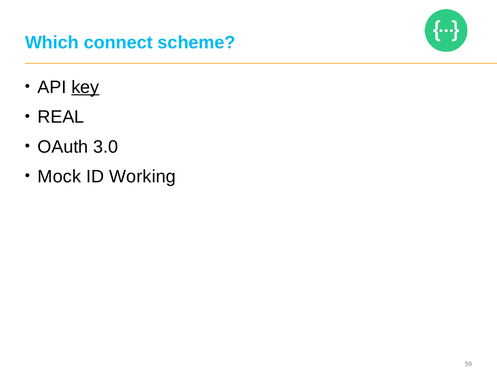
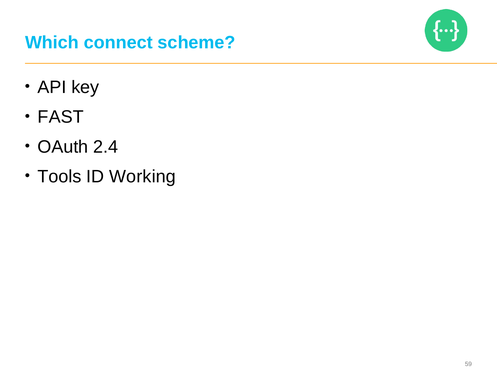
key underline: present -> none (85, 87)
REAL: REAL -> FAST (61, 117)
3.0: 3.0 -> 2.4 (106, 147)
Mock: Mock -> Tools (59, 176)
